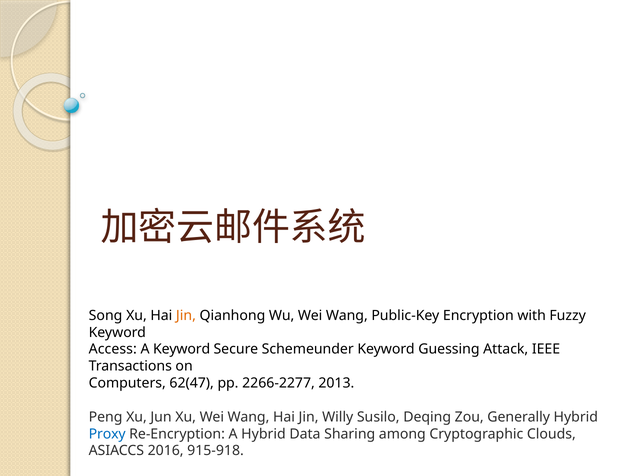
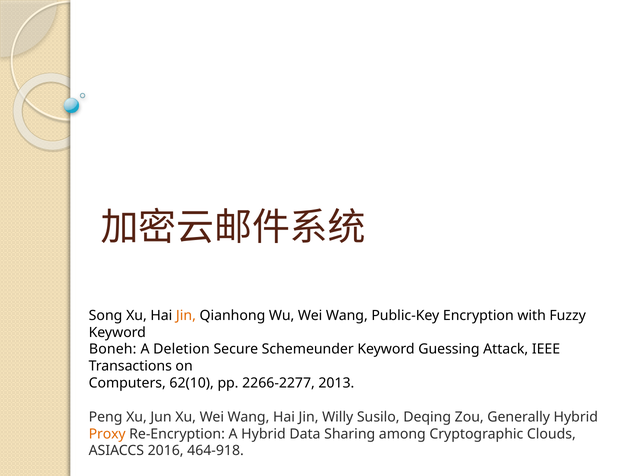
Access: Access -> Boneh (113, 350)
A Keyword: Keyword -> Deletion (181, 350)
62(47: 62(47 -> 62(10 (192, 383)
Proxy colour: blue -> orange (107, 434)
915-918: 915-918 -> 464-918 (216, 451)
